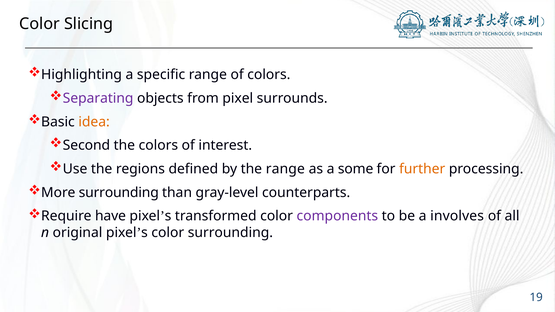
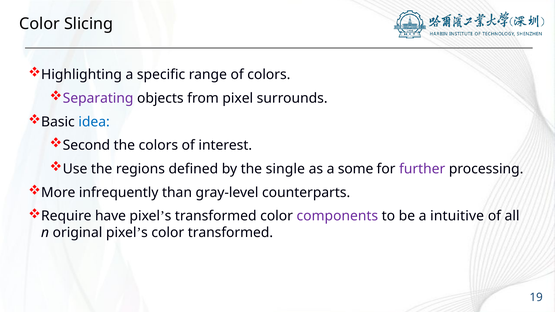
idea colour: orange -> blue (94, 122)
the range: range -> single (285, 169)
further colour: orange -> purple (422, 169)
More surrounding: surrounding -> infrequently (119, 193)
involves: involves -> intuitive (457, 216)
color surrounding: surrounding -> transformed (230, 233)
